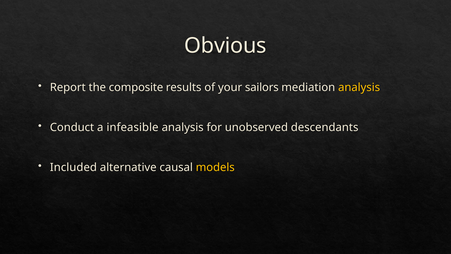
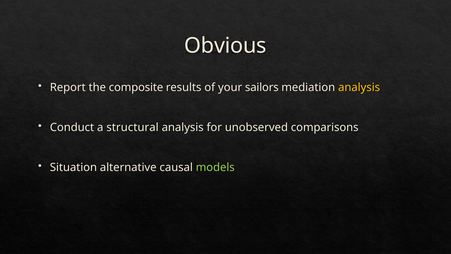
infeasible: infeasible -> structural (133, 127)
descendants: descendants -> comparisons (325, 127)
Included: Included -> Situation (73, 167)
models colour: yellow -> light green (215, 167)
